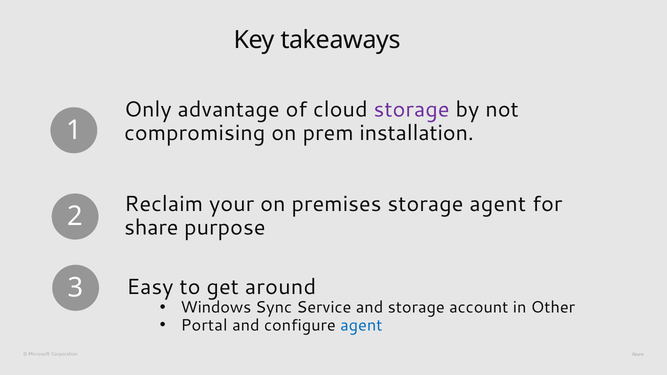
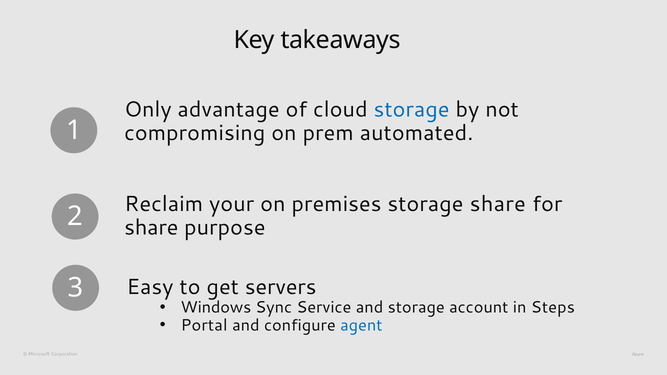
storage colour: purple -> blue (412, 110)
installation: installation -> automated (416, 133)
storage agent: agent -> share (498, 204)
around: around -> servers (281, 287)
Other: Other -> Steps (553, 308)
